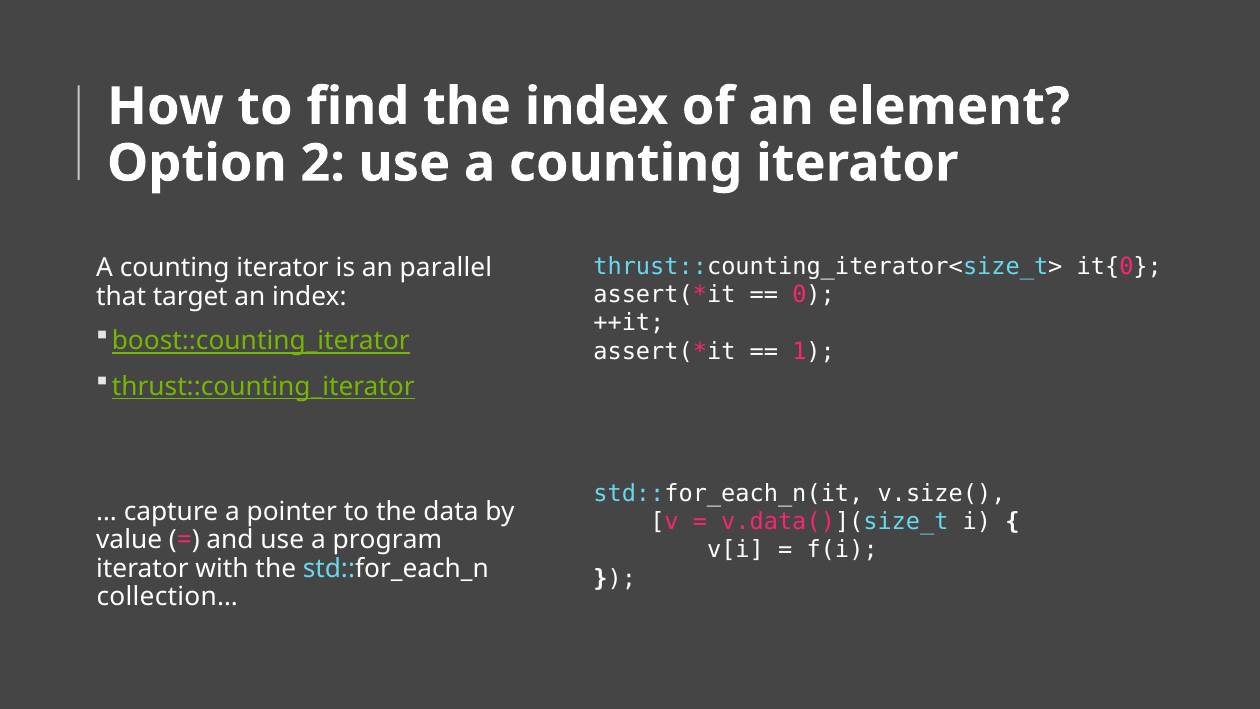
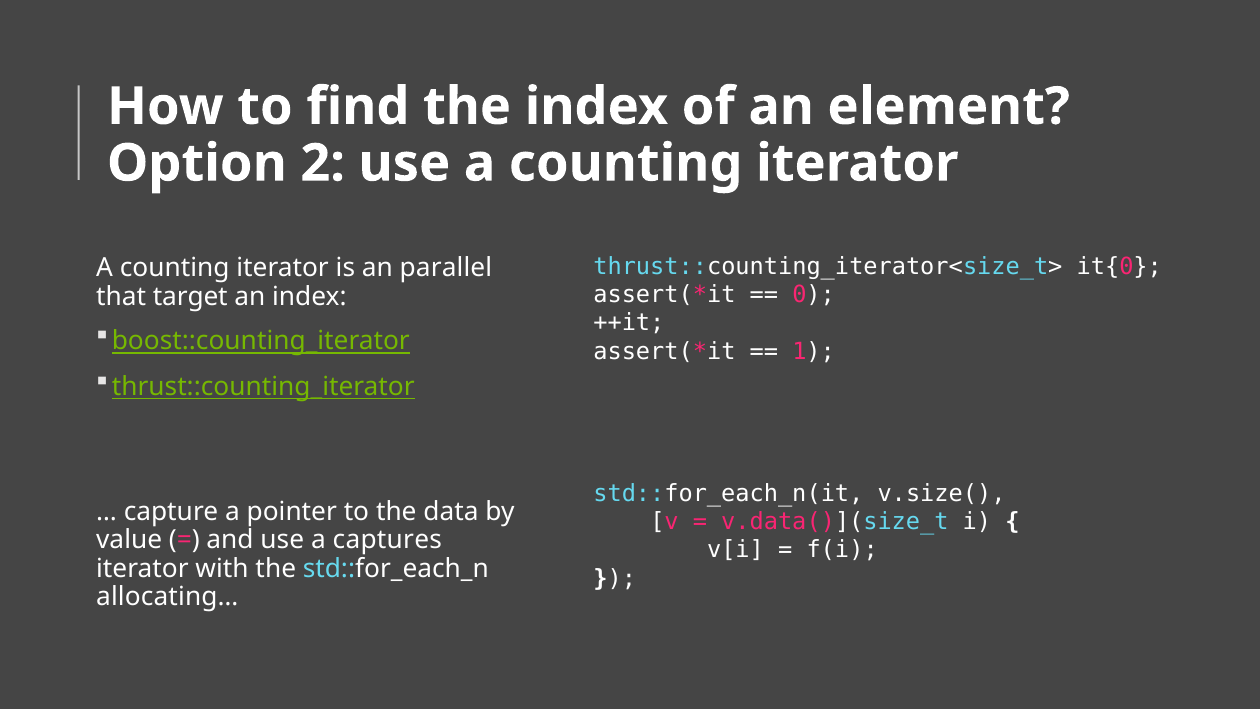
program: program -> captures (387, 540)
collection…: collection… -> allocating… (167, 597)
